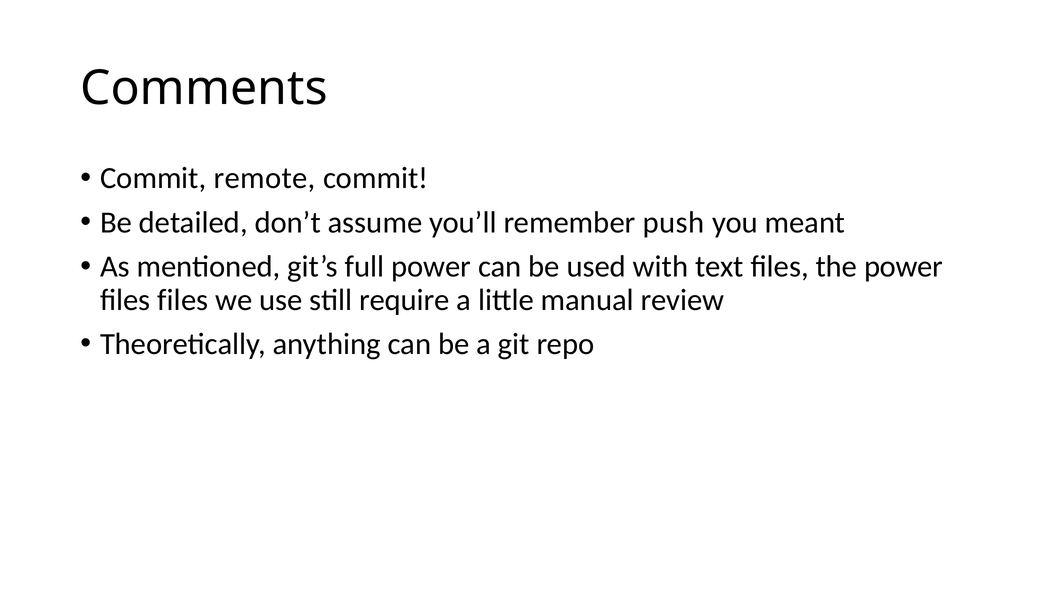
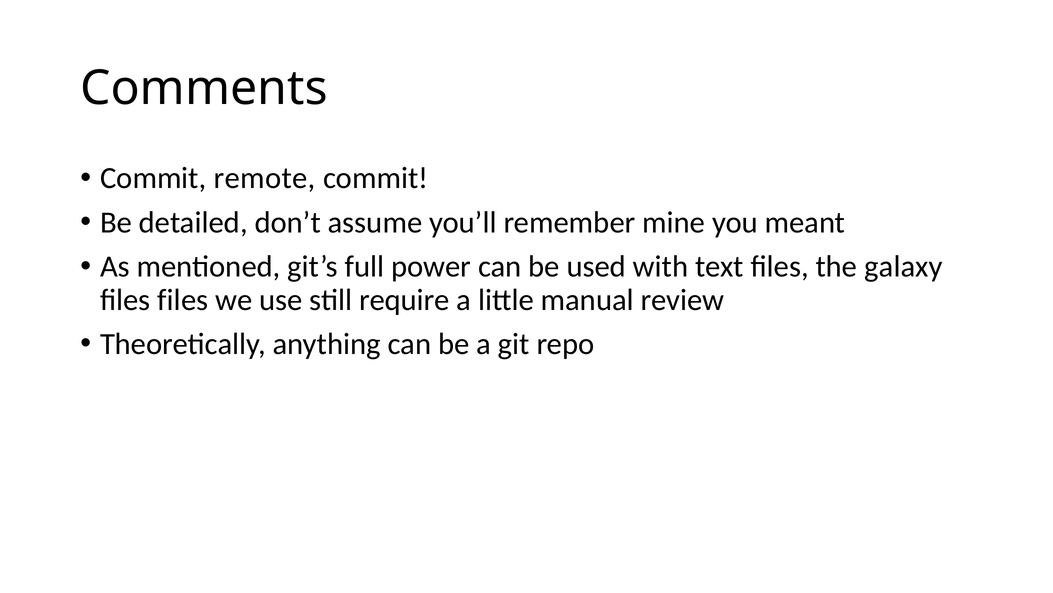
push: push -> mine (674, 222)
the power: power -> galaxy (903, 266)
